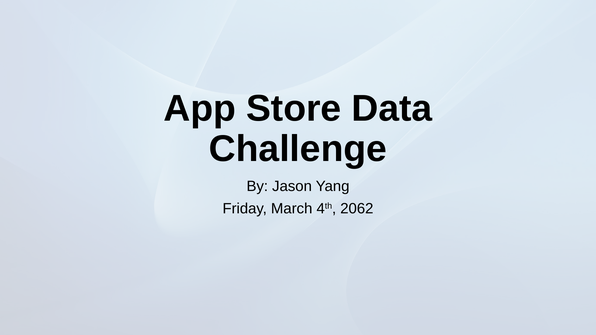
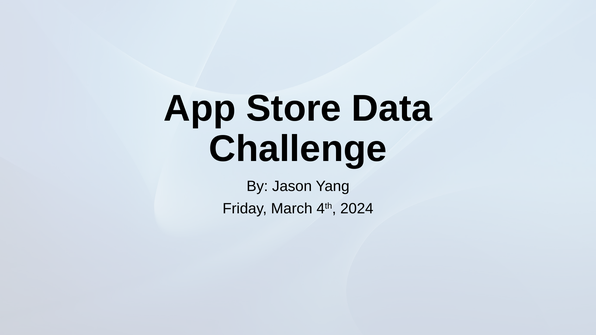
2062: 2062 -> 2024 (357, 209)
